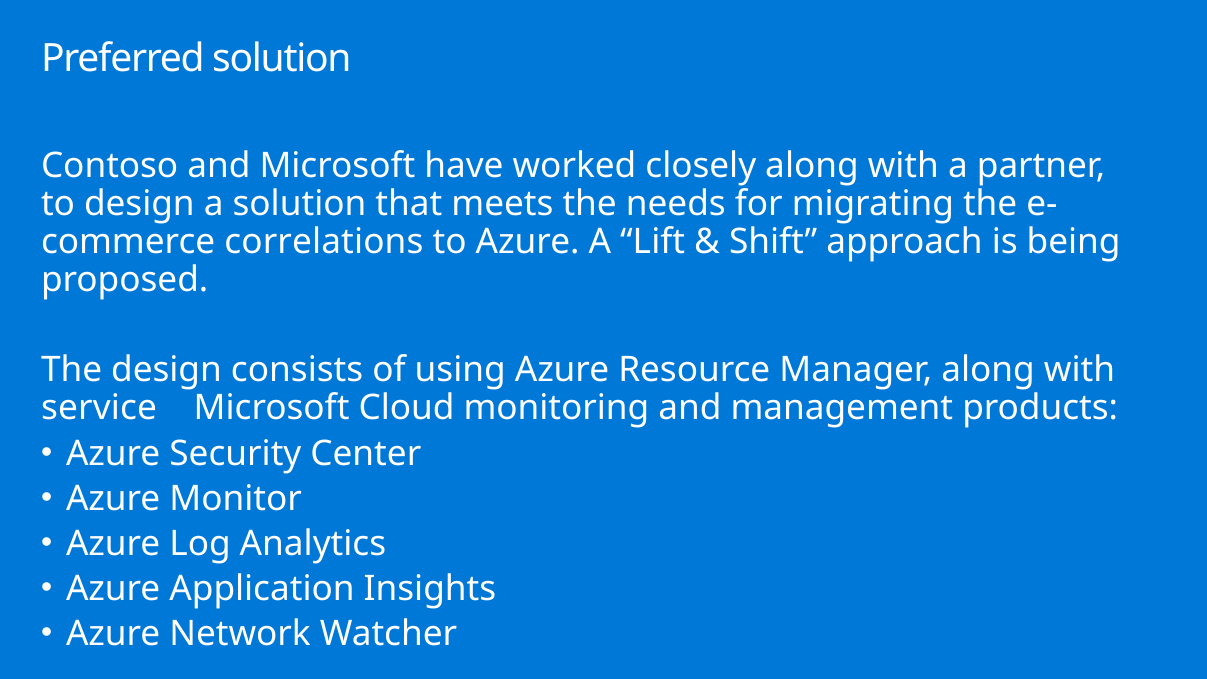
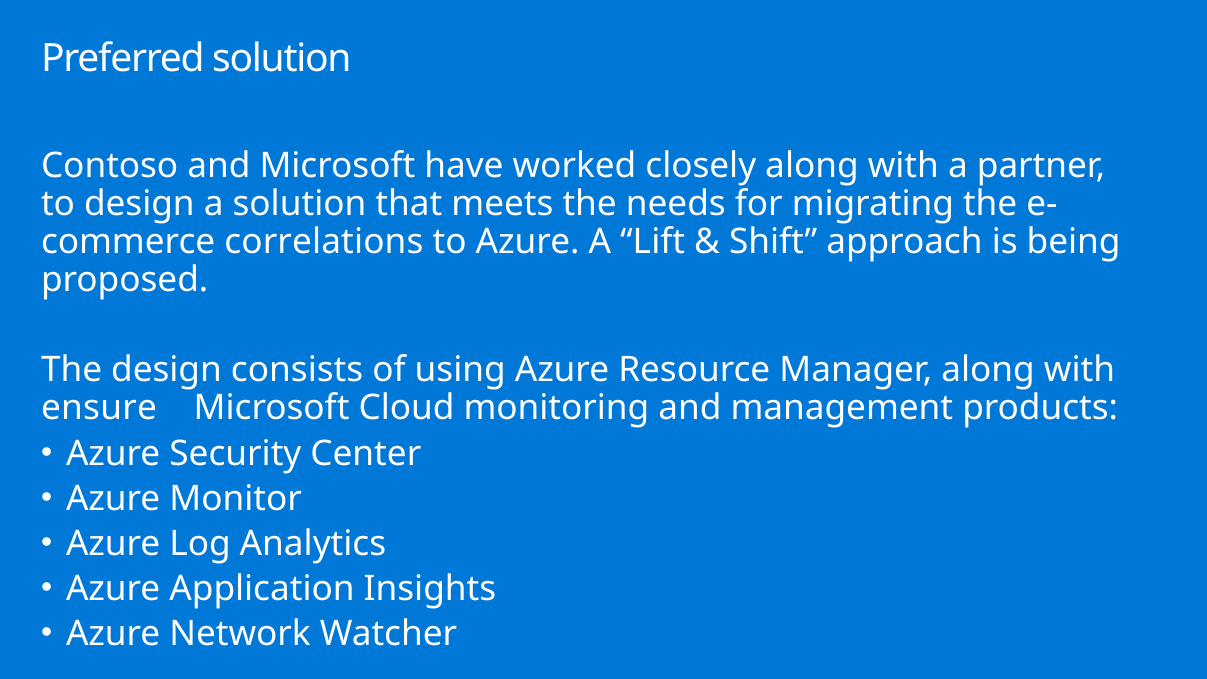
service: service -> ensure (99, 408)
